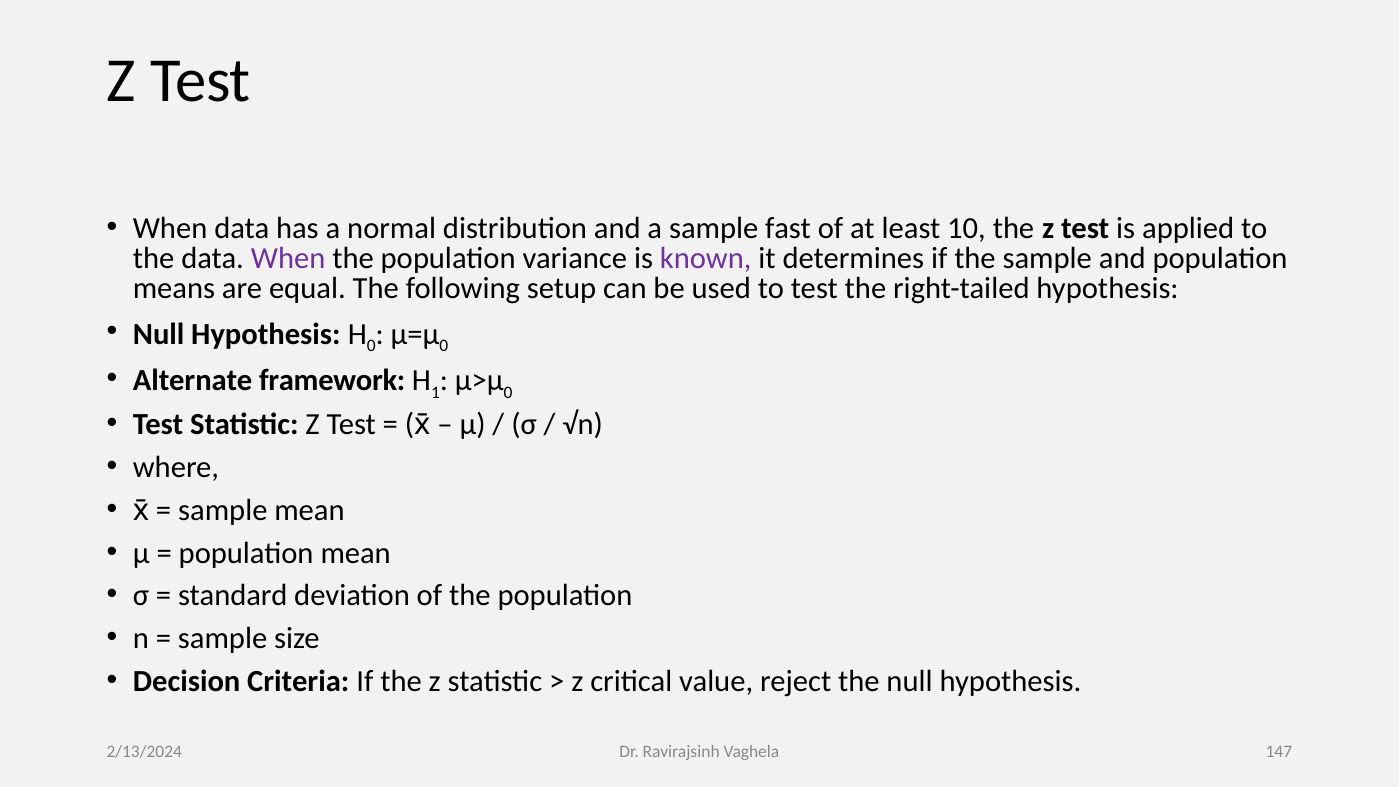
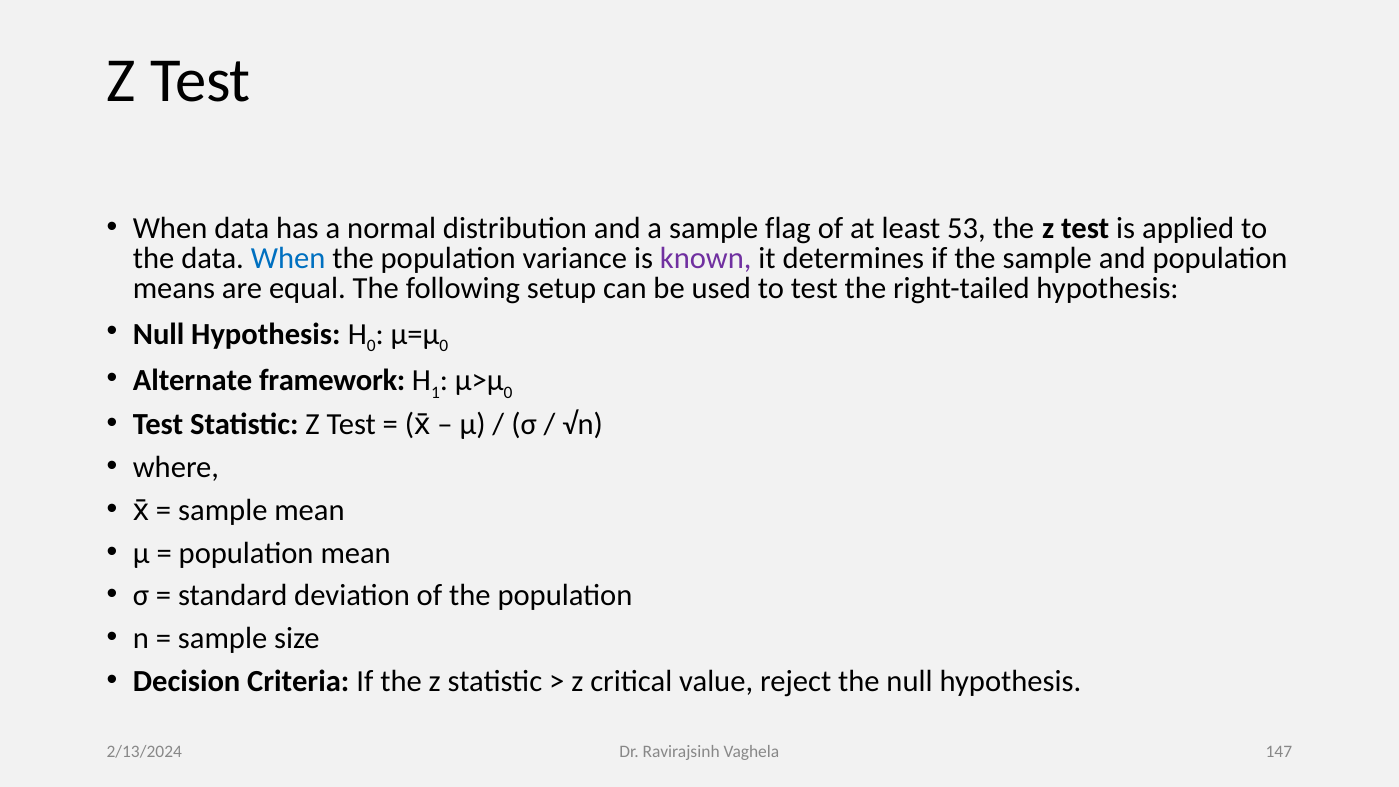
fast: fast -> flag (788, 228)
10: 10 -> 53 (967, 228)
When colour: purple -> blue (288, 258)
